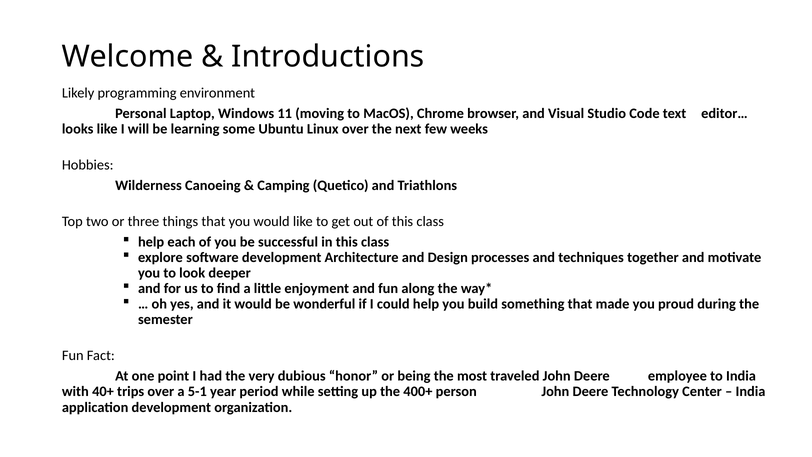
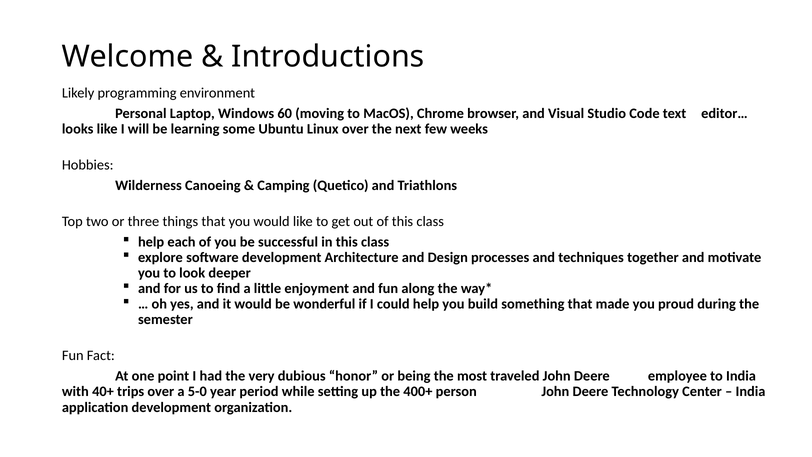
11: 11 -> 60 (285, 113)
5-1: 5-1 -> 5-0 (197, 392)
